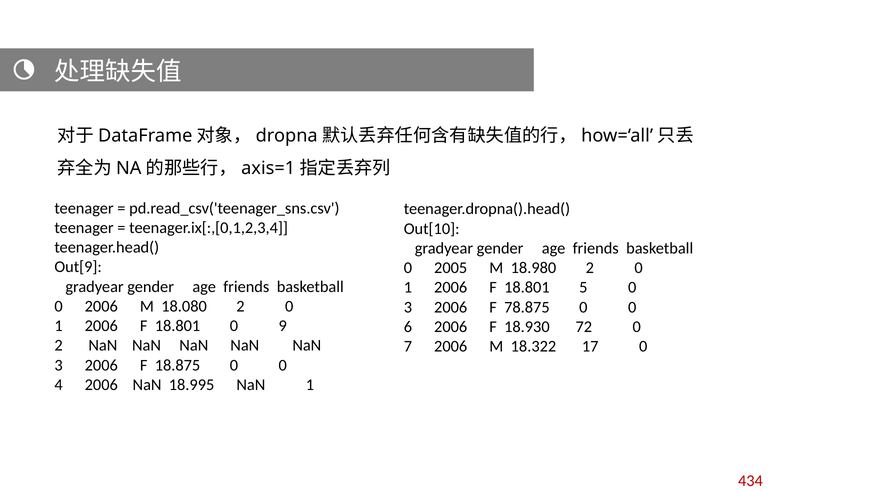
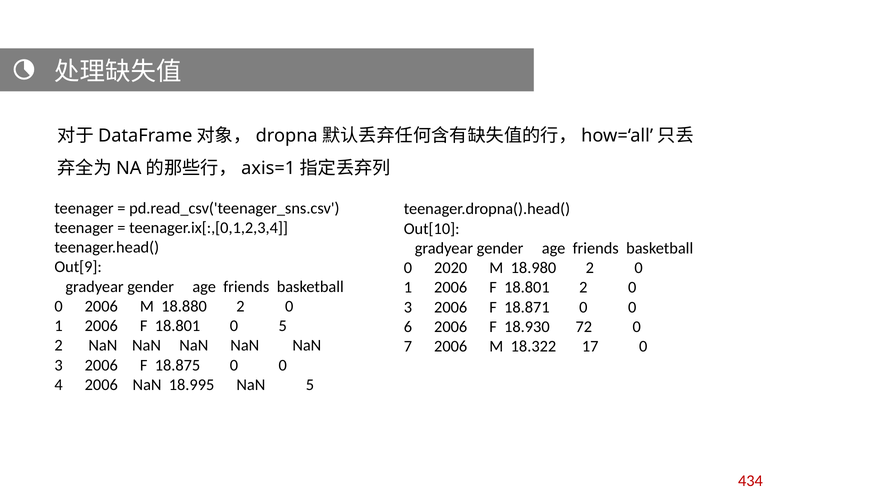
2005: 2005 -> 2020 (451, 268)
18.801 5: 5 -> 2 (583, 287)
18.080: 18.080 -> 18.880 (184, 306)
78.875: 78.875 -> 18.871 (527, 307)
0 9: 9 -> 5 (283, 326)
NaN 1: 1 -> 5 (310, 384)
